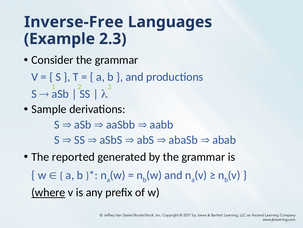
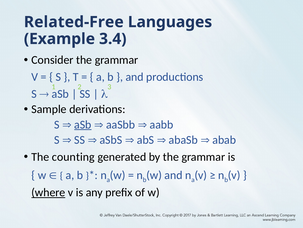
Inverse-Free: Inverse-Free -> Related-Free (74, 22)
2.3: 2.3 -> 3.4 (113, 39)
aSb underline: none -> present (83, 124)
reported: reported -> counting (73, 156)
